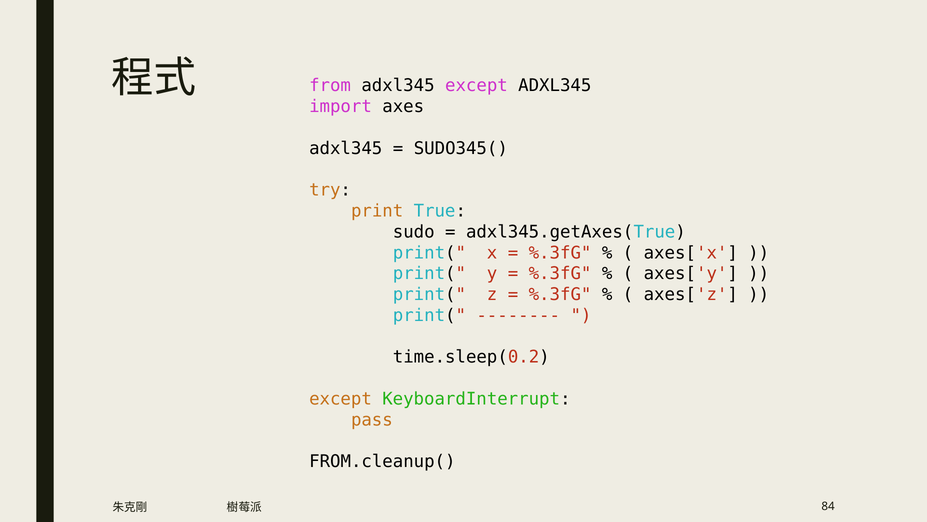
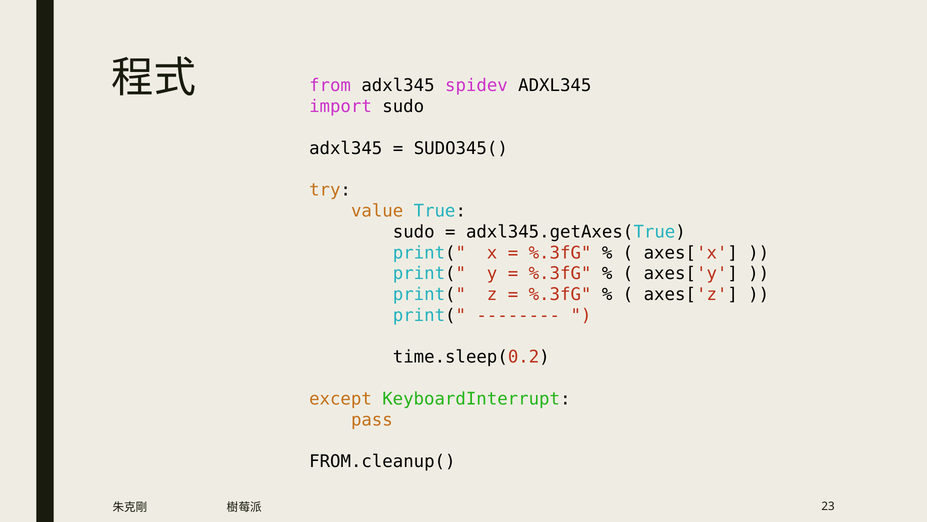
adxl345 except: except -> spidev (476, 86)
import axes: axes -> sudo (403, 107)
print: print -> value (377, 211)
84: 84 -> 23 (828, 506)
